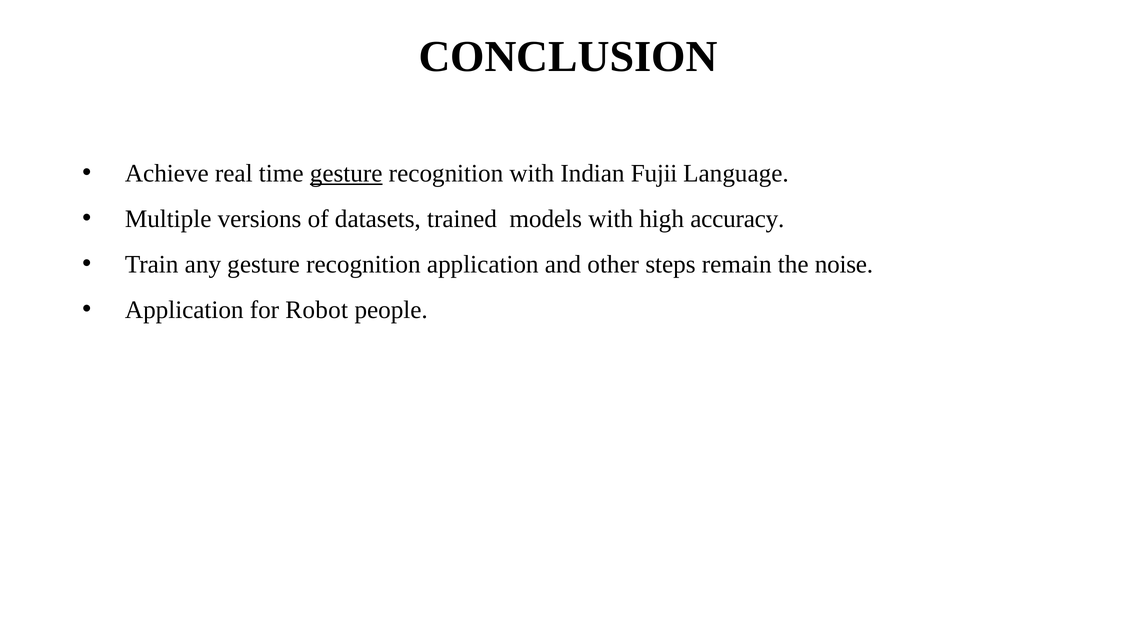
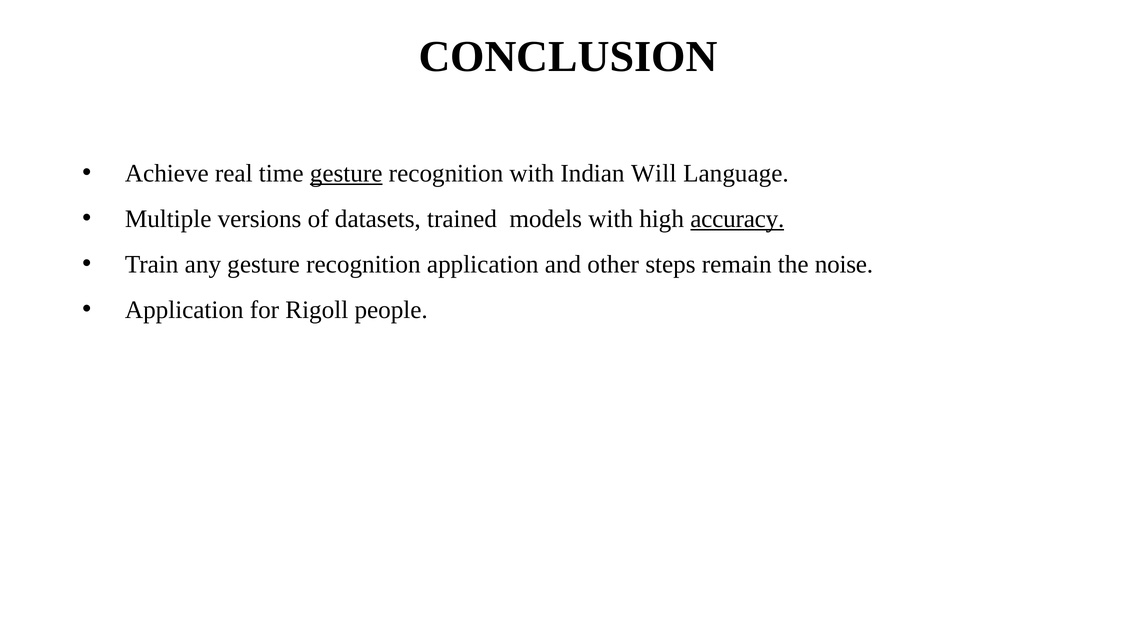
Fujii: Fujii -> Will (654, 174)
accuracy underline: none -> present (737, 219)
Robot: Robot -> Rigoll (317, 310)
